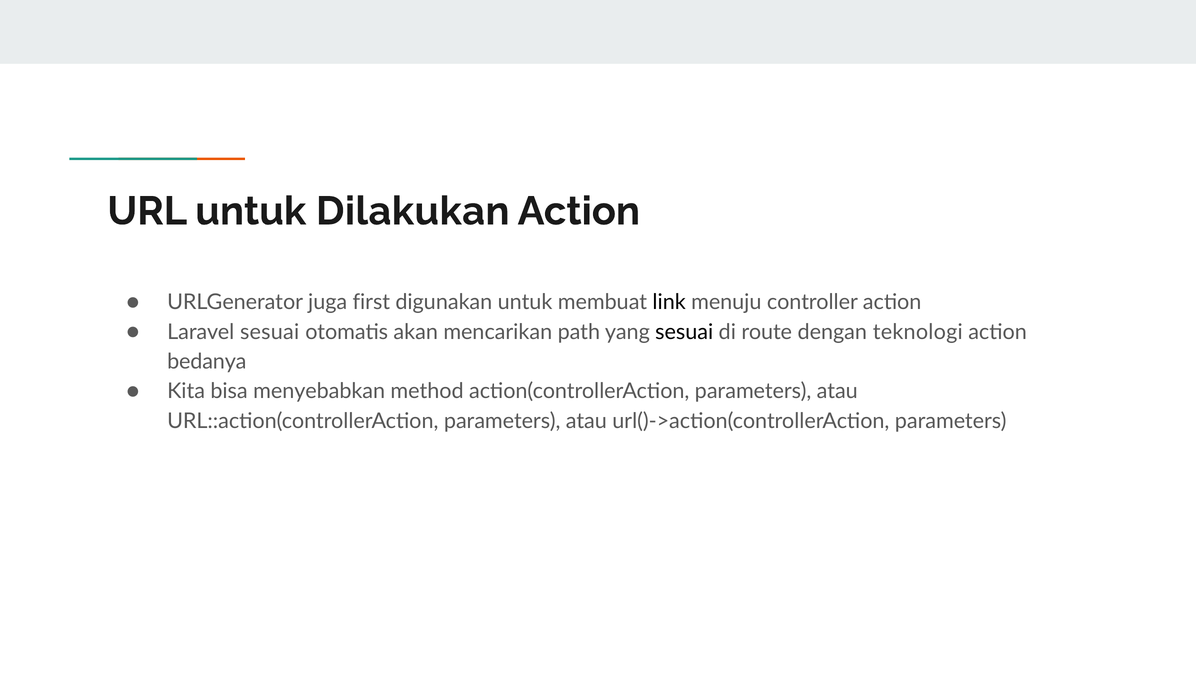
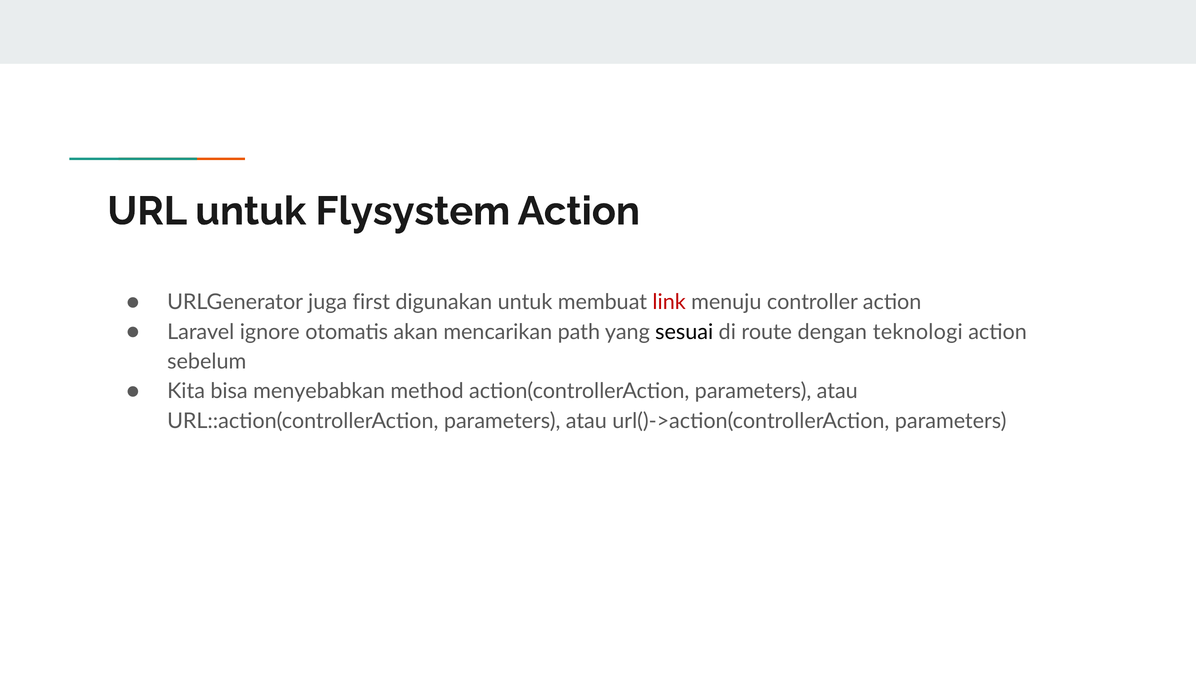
Dilakukan: Dilakukan -> Flysystem (413, 211)
link colour: black -> red (669, 302)
Laravel sesuai: sesuai -> ignore (270, 332)
bedanya: bedanya -> sebelum (207, 361)
